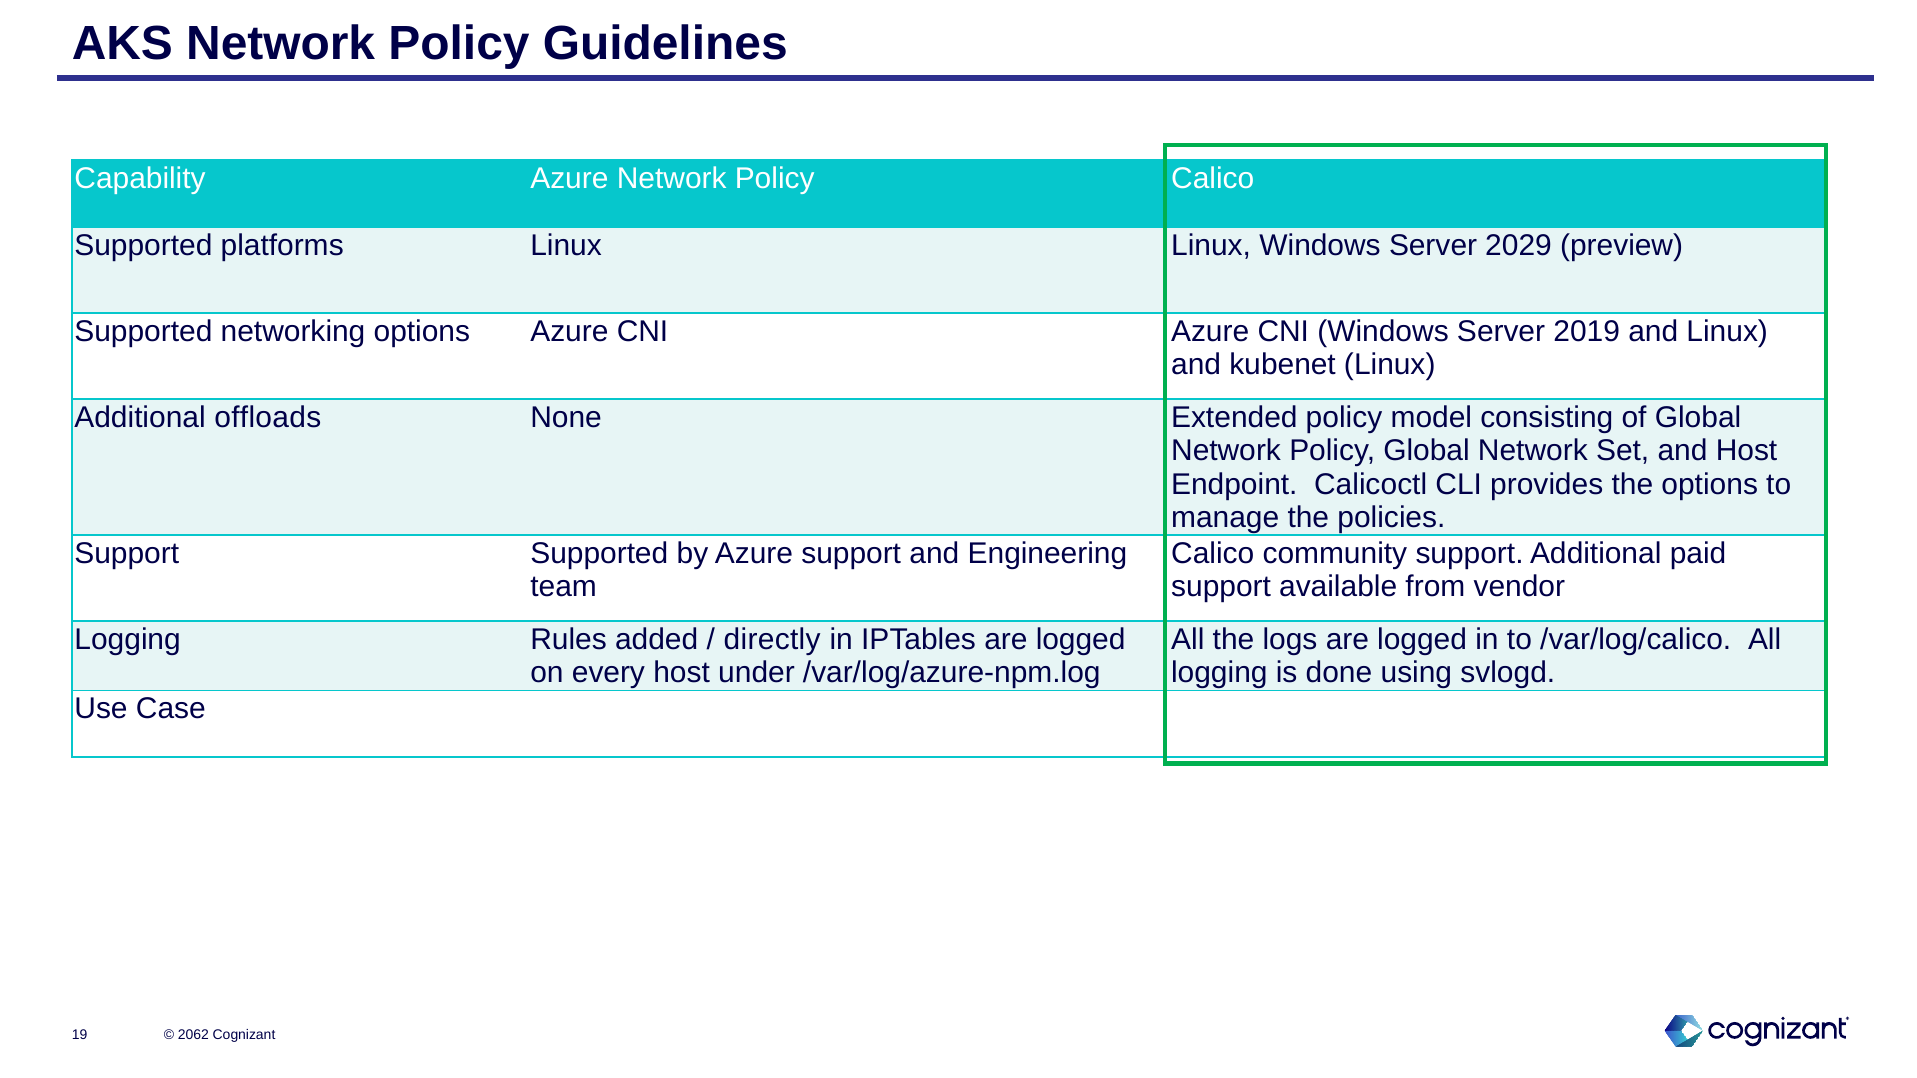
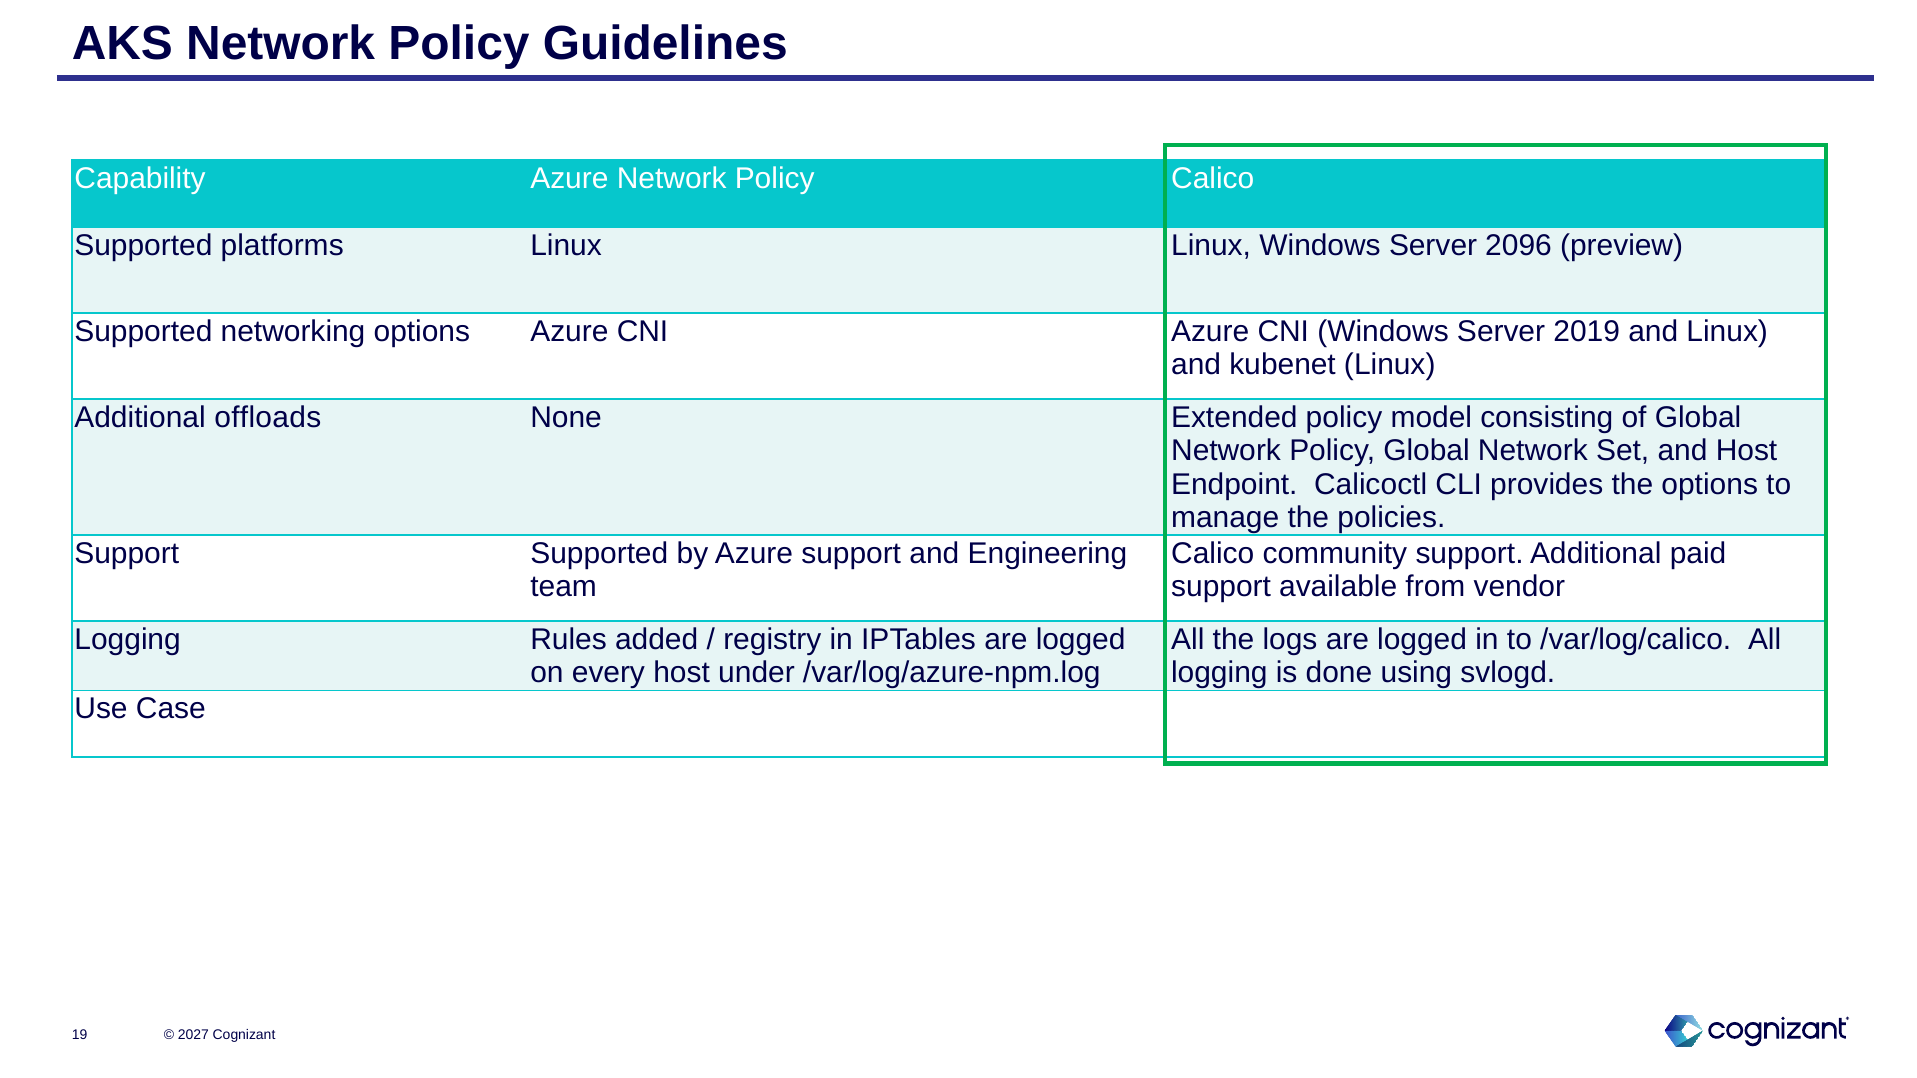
2029: 2029 -> 2096 (1519, 245)
directly: directly -> registry (772, 640)
2062: 2062 -> 2027 (193, 1035)
